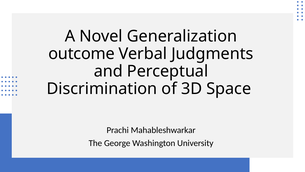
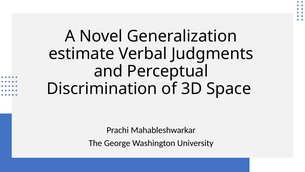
outcome: outcome -> estimate (82, 54)
